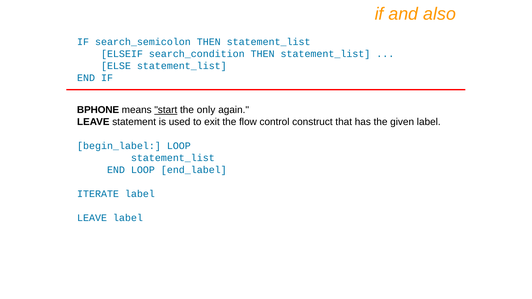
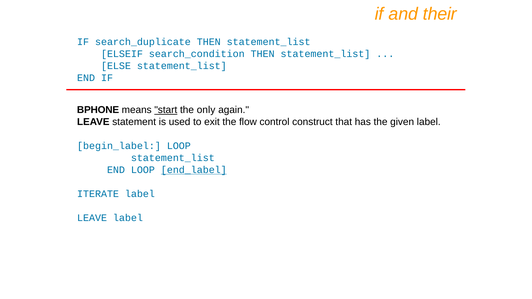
also: also -> their (440, 14)
search_semicolon: search_semicolon -> search_duplicate (143, 42)
end_label underline: none -> present (194, 170)
